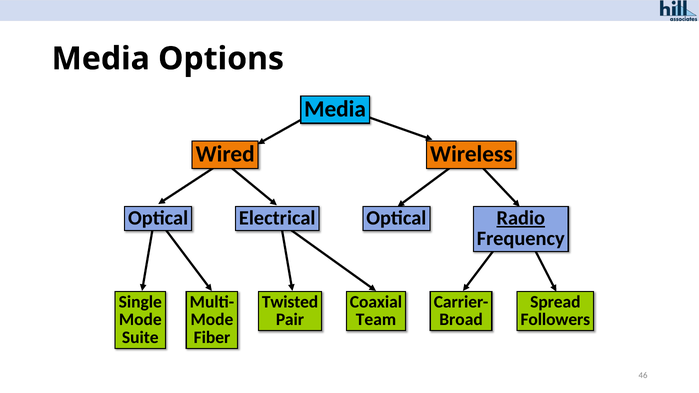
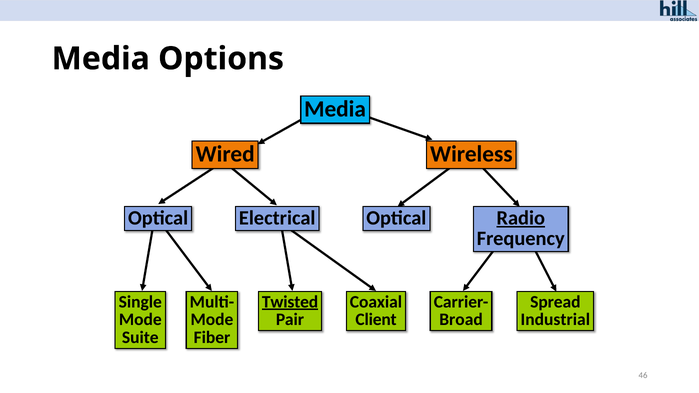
Twisted underline: none -> present (290, 302)
Team: Team -> Client (376, 320)
Followers: Followers -> Industrial (555, 320)
